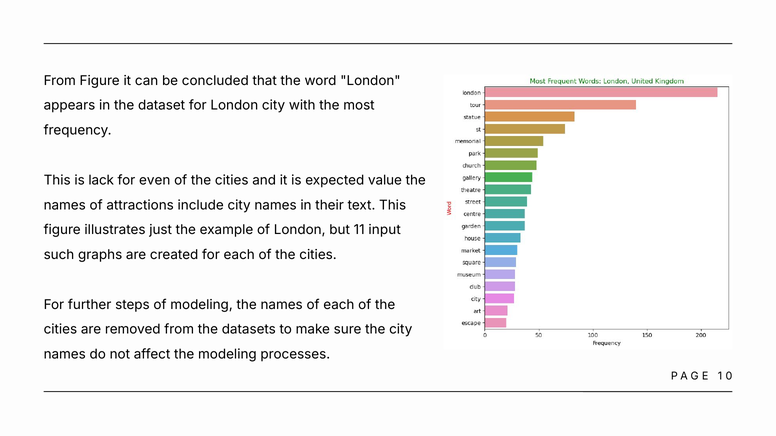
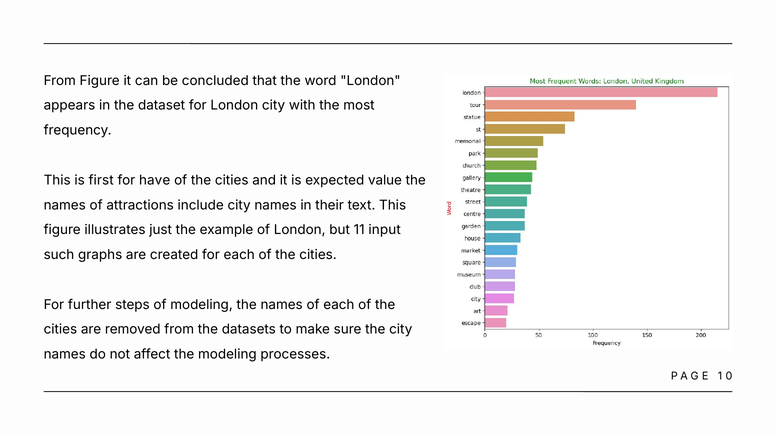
lack: lack -> first (101, 180)
even: even -> have (155, 180)
